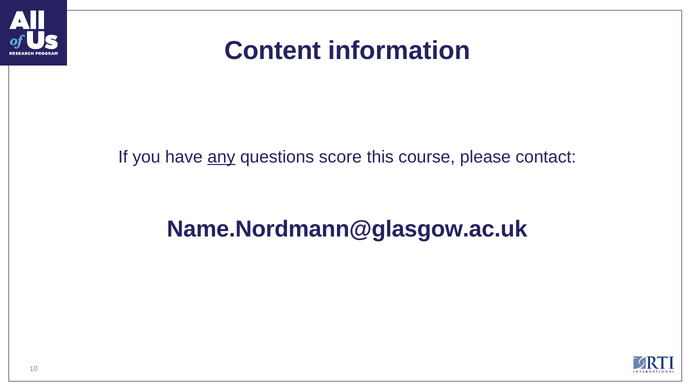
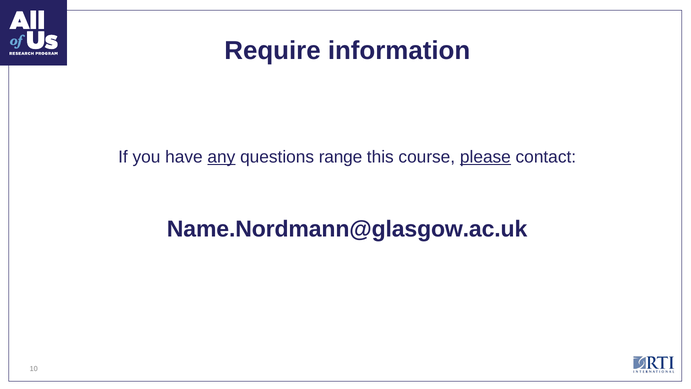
Content: Content -> Require (272, 51)
score: score -> range (341, 157)
please underline: none -> present (485, 157)
